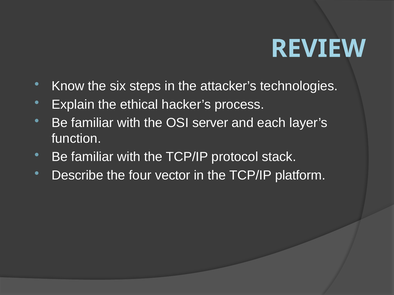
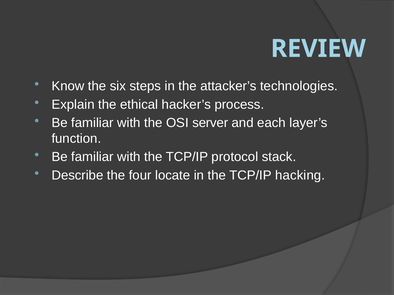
vector: vector -> locate (173, 176)
platform: platform -> hacking (300, 176)
